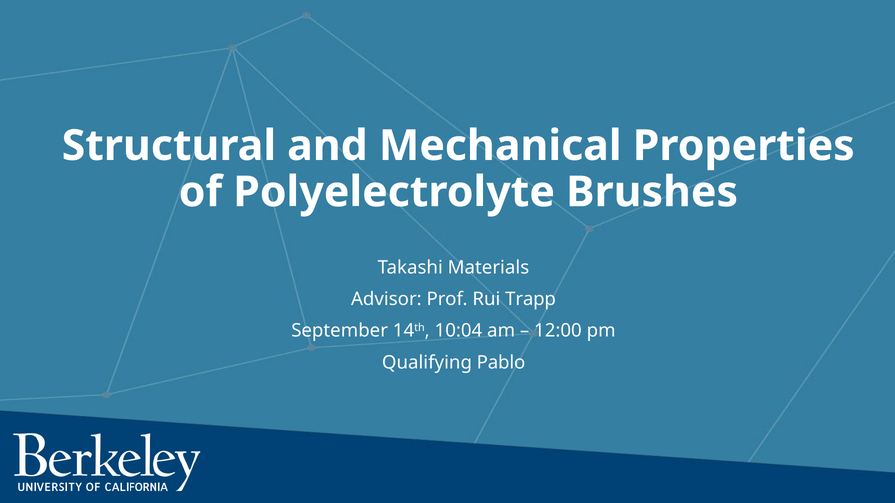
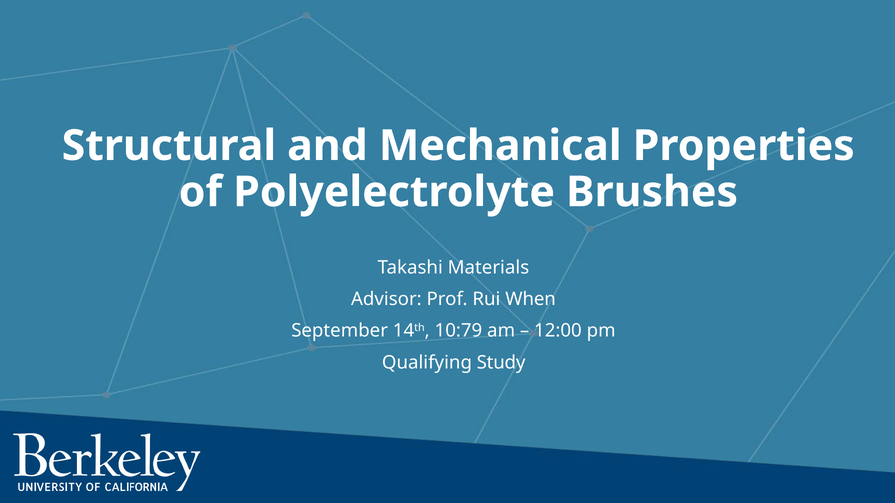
Trapp: Trapp -> When (531, 299)
10:04: 10:04 -> 10:79 (458, 331)
Pablo: Pablo -> Study (501, 363)
